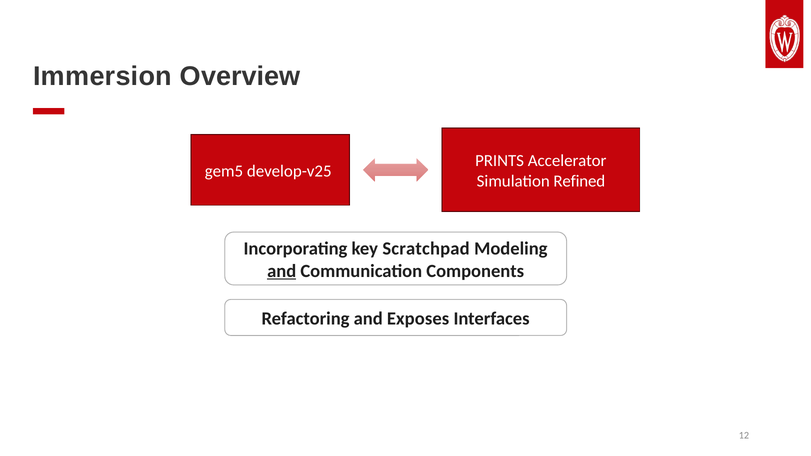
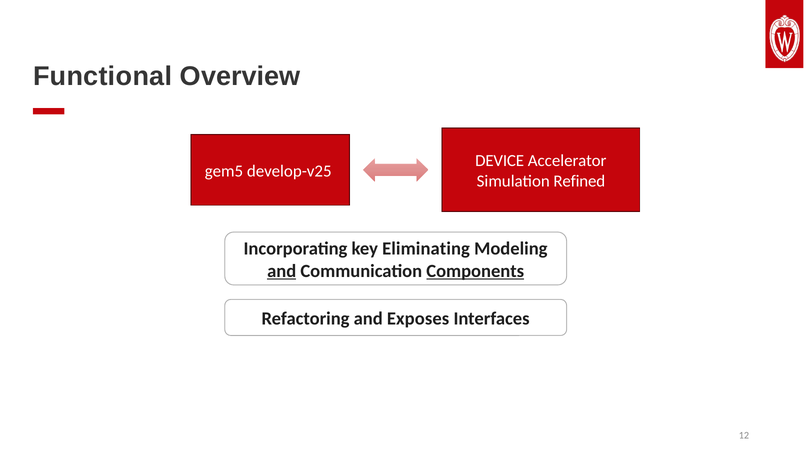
Immersion: Immersion -> Functional (103, 76)
PRINTS: PRINTS -> DEVICE (500, 161)
Scratchpad: Scratchpad -> Eliminating (426, 249)
Components underline: none -> present (475, 271)
